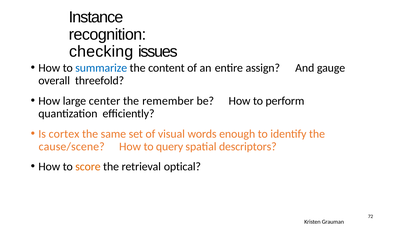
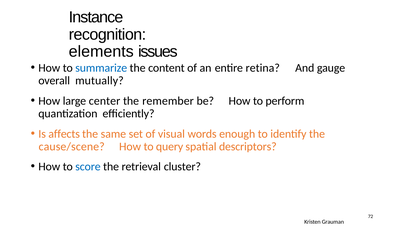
checking: checking -> elements (101, 52)
assign: assign -> retina (263, 68)
threefold: threefold -> mutually (99, 81)
cortex: cortex -> affects (64, 134)
score colour: orange -> blue (88, 167)
optical: optical -> cluster (182, 167)
